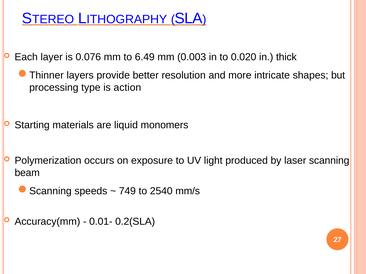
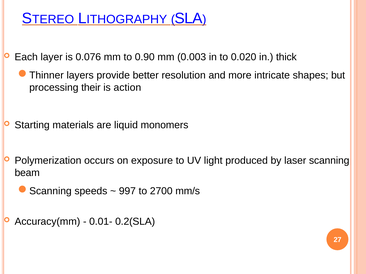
6.49: 6.49 -> 0.90 (145, 57)
type: type -> their (91, 88)
749: 749 -> 997 (127, 191)
2540: 2540 -> 2700 (161, 191)
